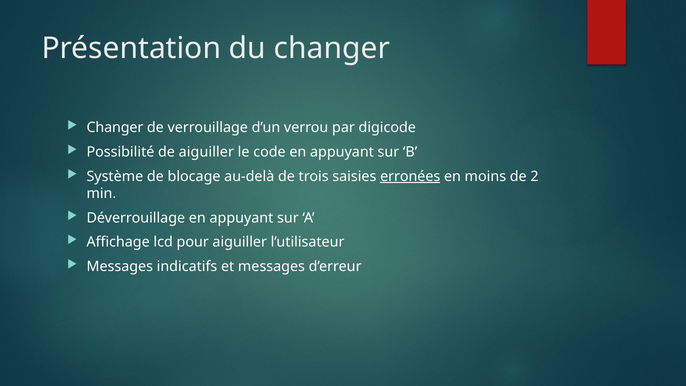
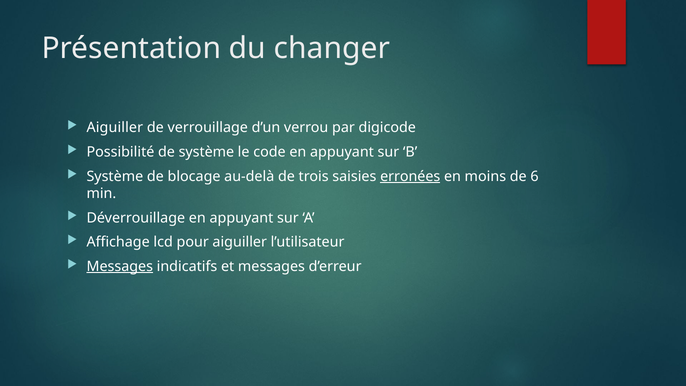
Changer: Changer -> Aiguiller (115, 128)
de aiguiller: aiguiller -> système (206, 152)
2: 2 -> 6 (535, 176)
Messages underline: none -> present (120, 266)
